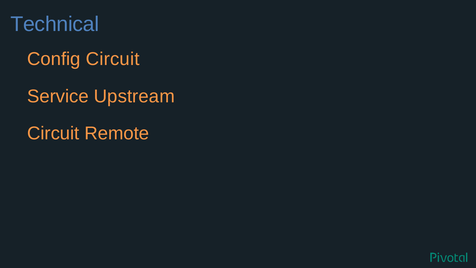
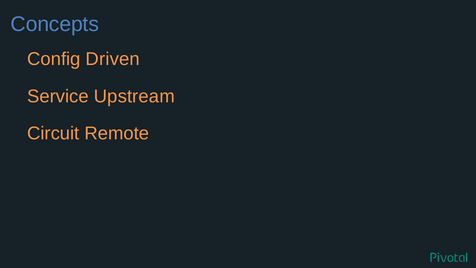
Technical: Technical -> Concepts (55, 24)
Config Circuit: Circuit -> Driven (113, 59)
